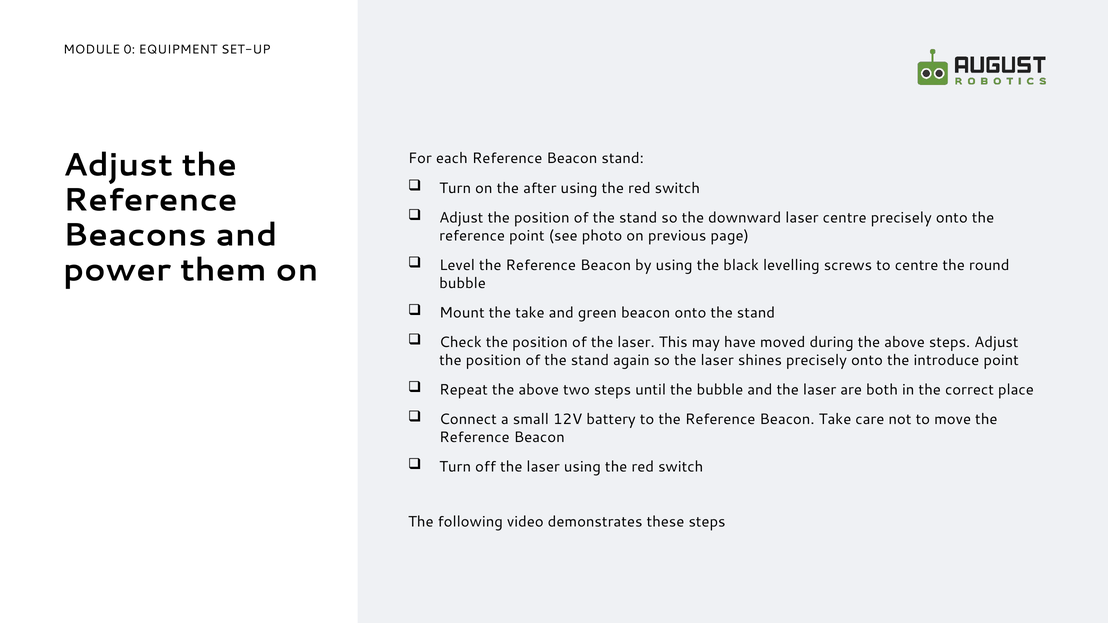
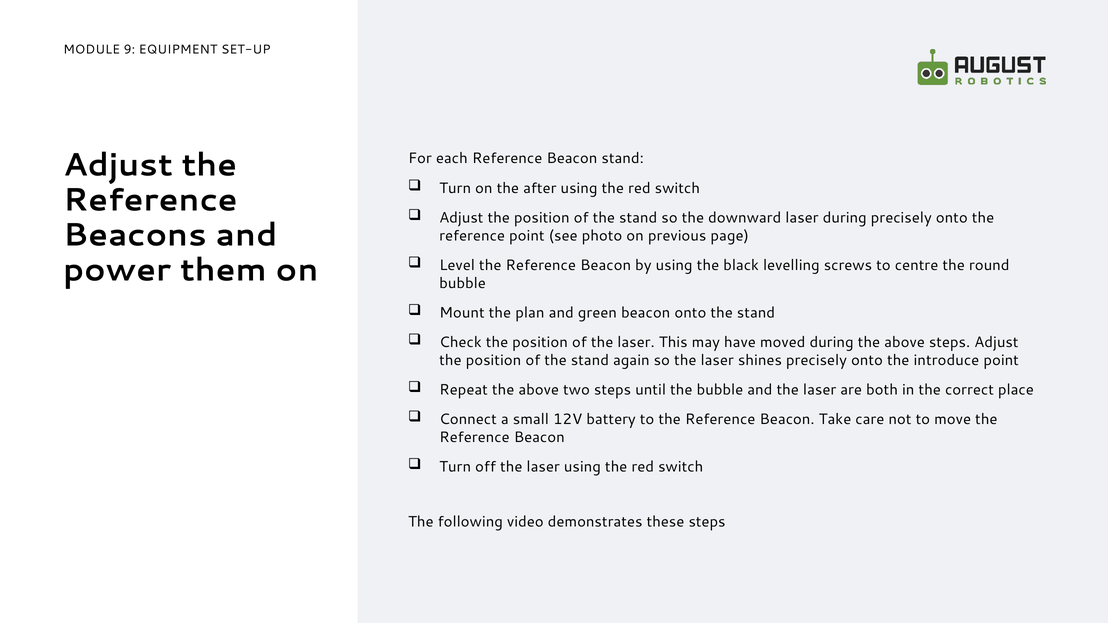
0: 0 -> 9 (129, 50)
laser centre: centre -> during (845, 218)
the take: take -> plan (530, 313)
